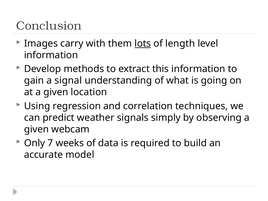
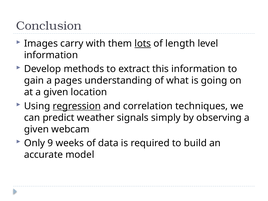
signal: signal -> pages (68, 81)
regression underline: none -> present (77, 106)
7: 7 -> 9 (50, 143)
